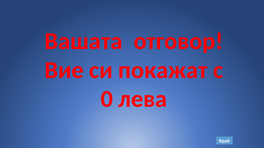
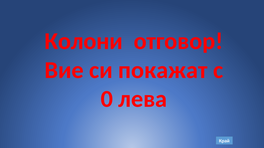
Вашата: Вашата -> Колони (84, 41)
